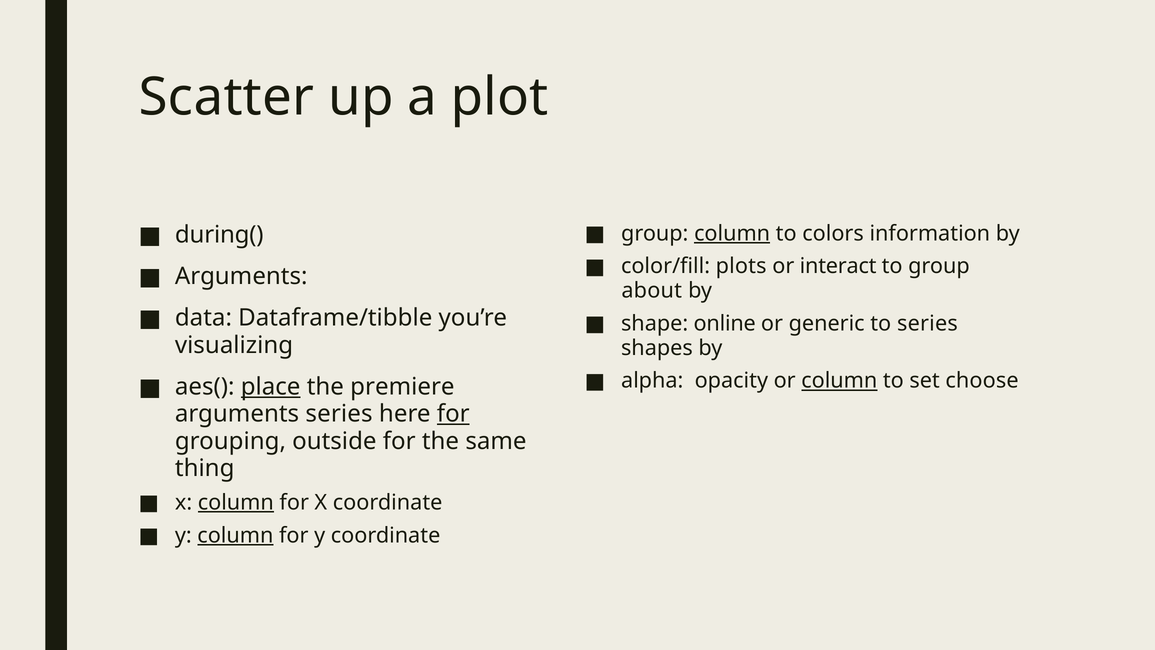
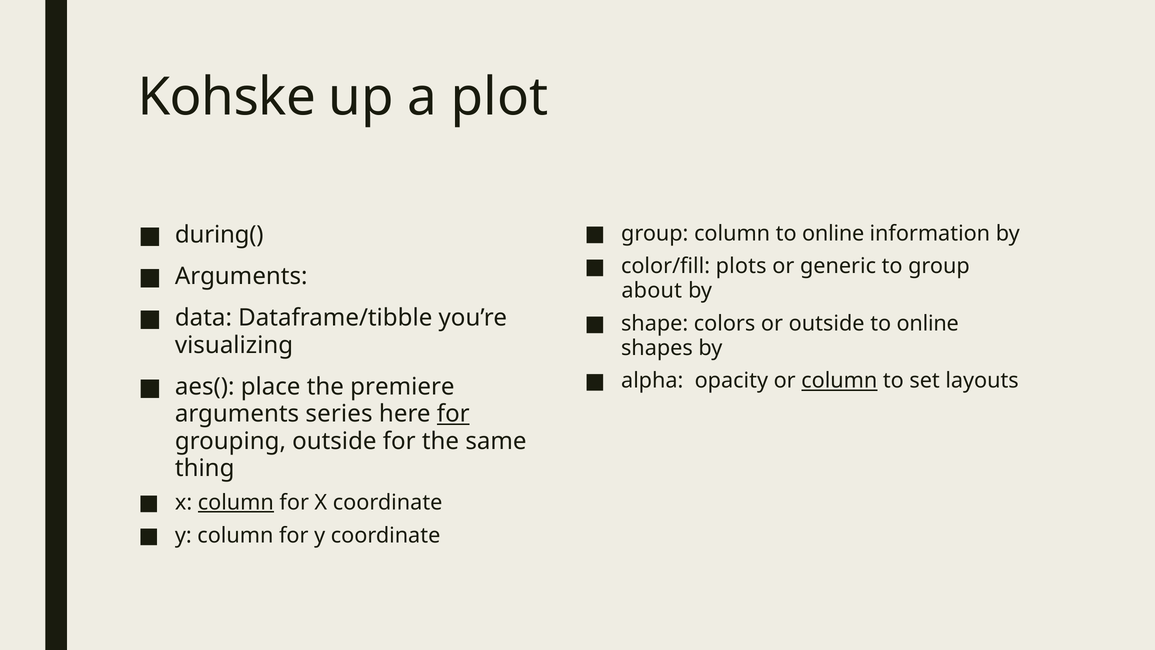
Scatter: Scatter -> Kohske (227, 97)
column underline: present -> none (732, 233)
colors: colors -> online (833, 233)
interact: interact -> generic (838, 266)
online: online -> colors (725, 323)
or generic: generic -> outside (827, 323)
series: series -> online (928, 323)
choose: choose -> layouts (982, 381)
place underline: present -> none (271, 387)
column underline: present -> none (235, 535)
